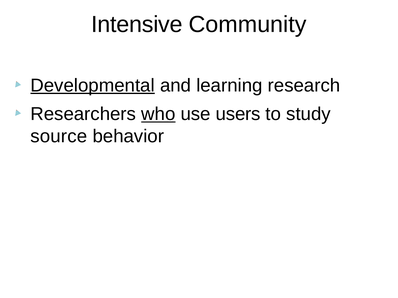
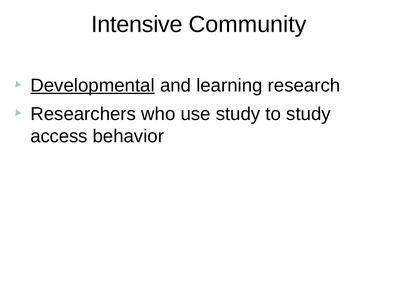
who underline: present -> none (158, 114)
use users: users -> study (238, 114)
source: source -> access (59, 137)
